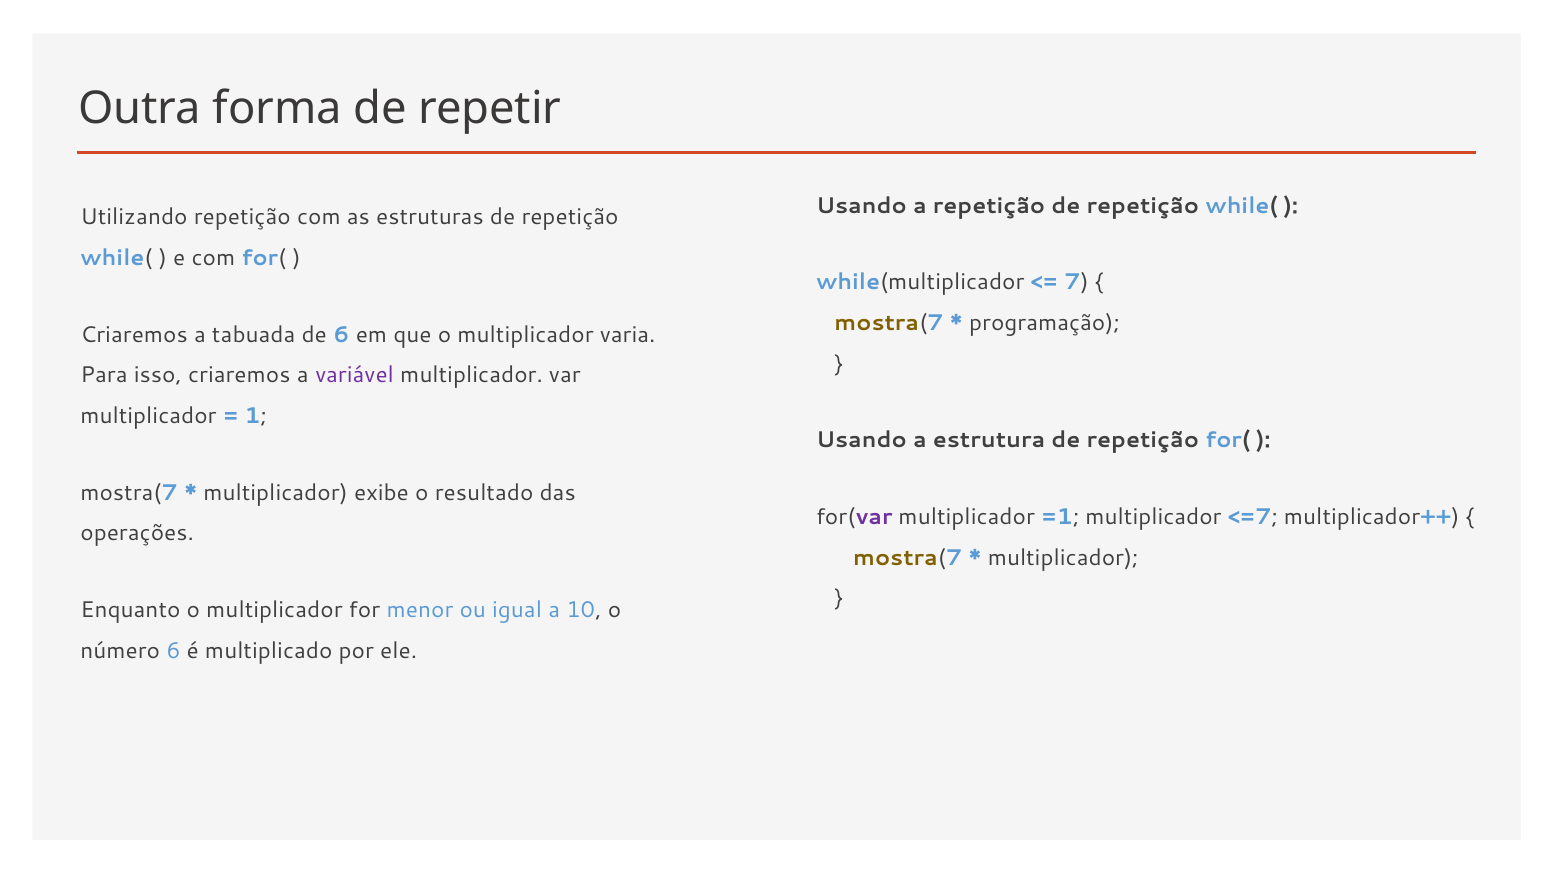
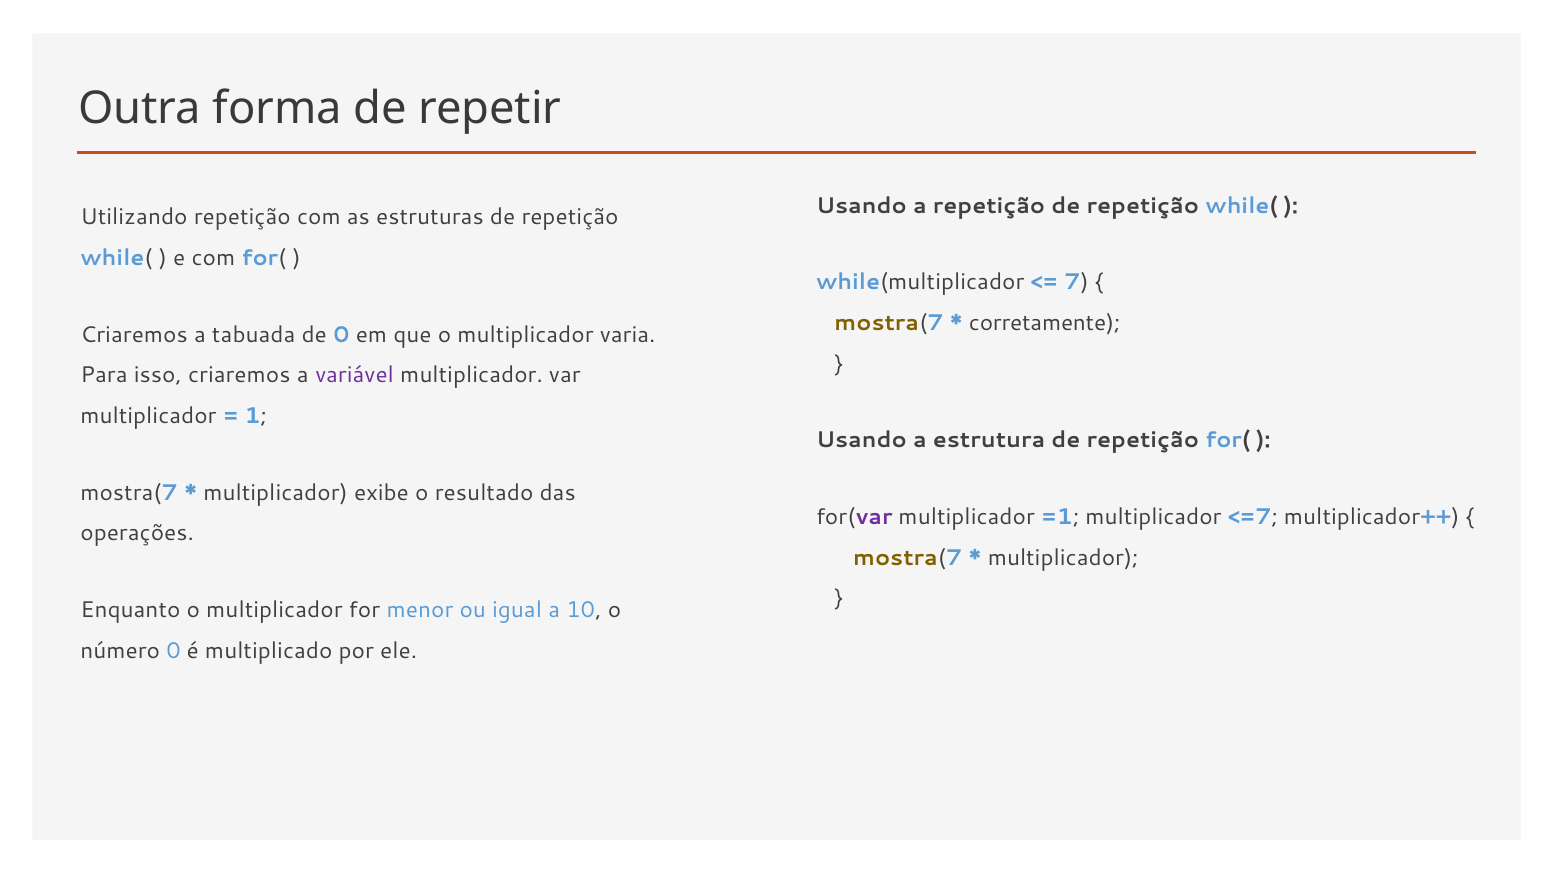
programação: programação -> corretamente (1045, 323)
de 6: 6 -> 0 (341, 335)
número 6: 6 -> 0 (174, 651)
